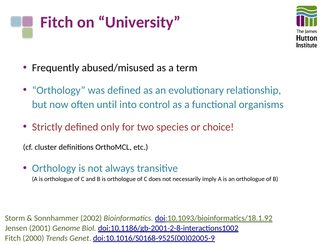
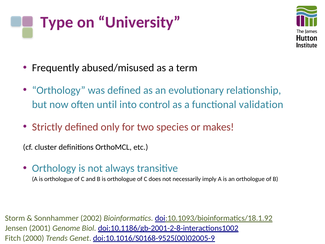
Fitch: Fitch -> Type (57, 22)
organisms: organisms -> validation (261, 104)
choice: choice -> makes (218, 127)
